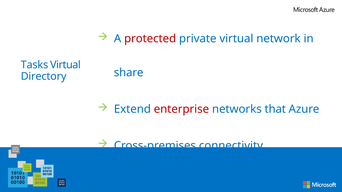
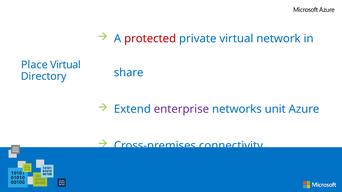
Tasks: Tasks -> Place (34, 65)
enterprise colour: red -> purple (181, 109)
that: that -> unit (275, 109)
